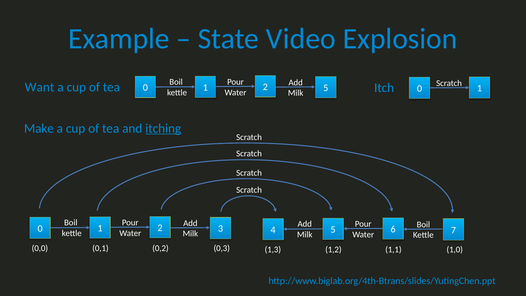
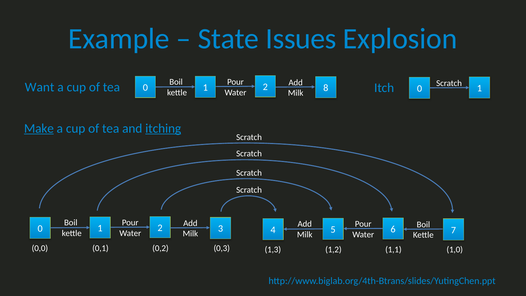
Video: Video -> Issues (301, 39)
Water 5: 5 -> 8 (326, 88)
Make underline: none -> present (39, 128)
